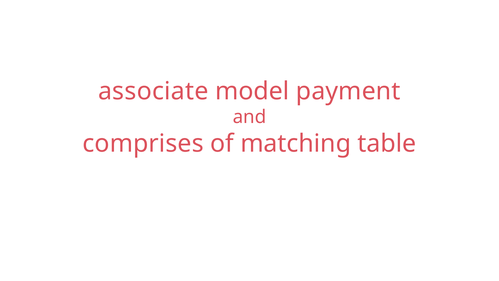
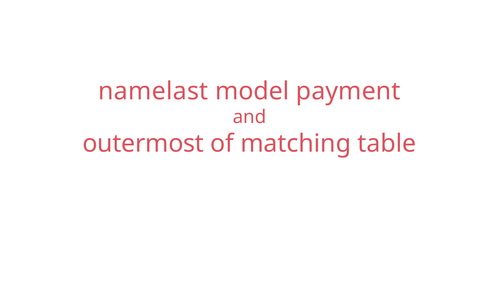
associate: associate -> namelast (153, 91)
comprises: comprises -> outermost (143, 144)
